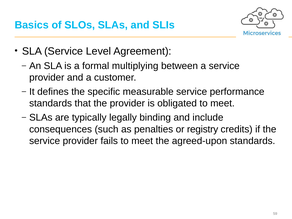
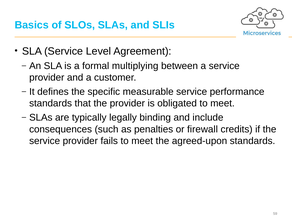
registry: registry -> firewall (202, 129)
